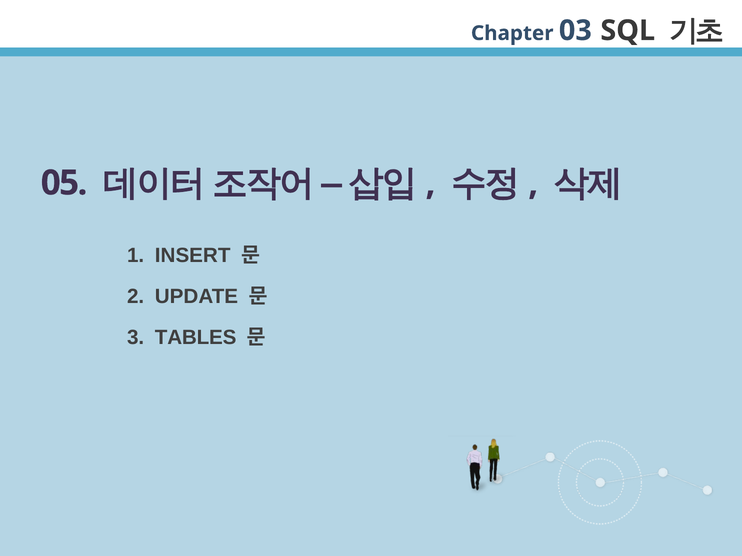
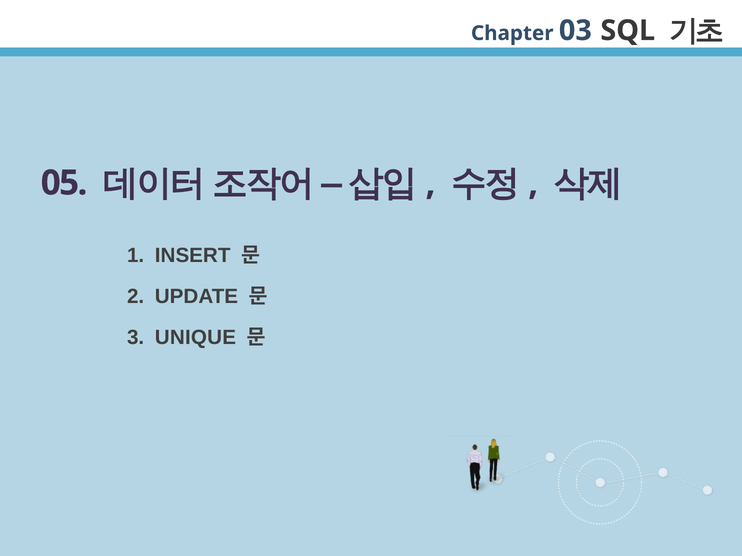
TABLES: TABLES -> UNIQUE (195, 338)
